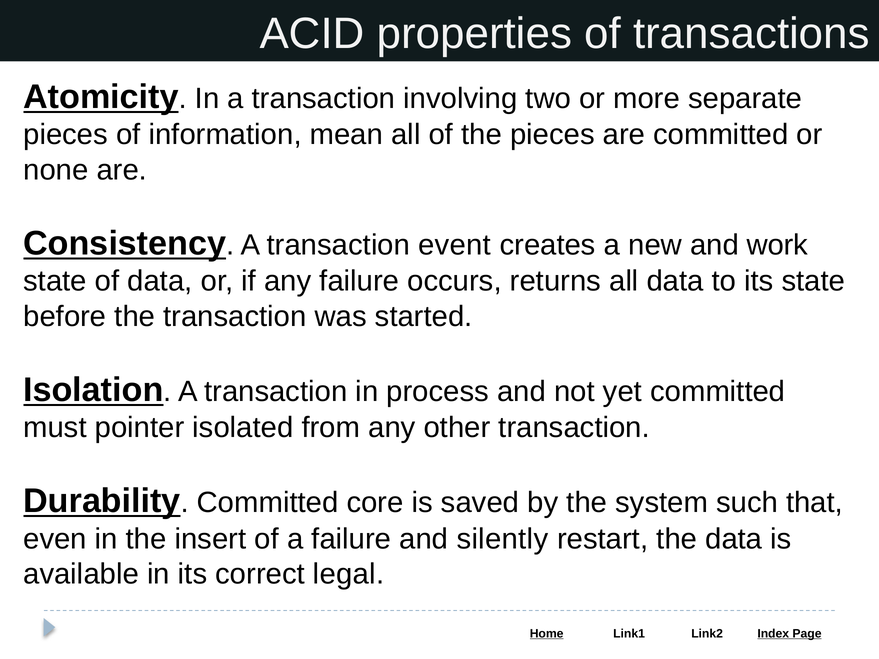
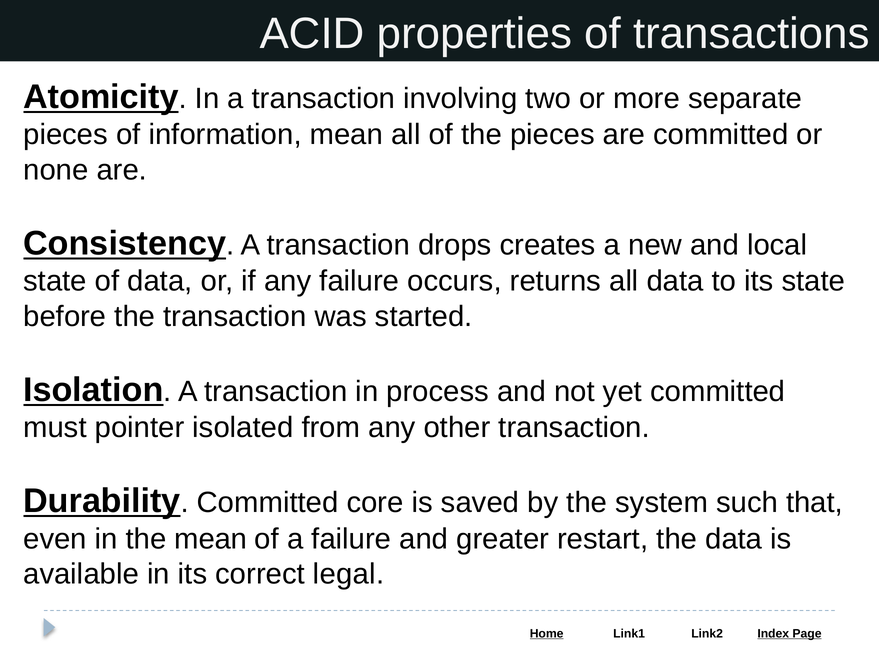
event: event -> drops (455, 245)
work: work -> local (777, 245)
the insert: insert -> mean (211, 539)
silently: silently -> greater (503, 539)
